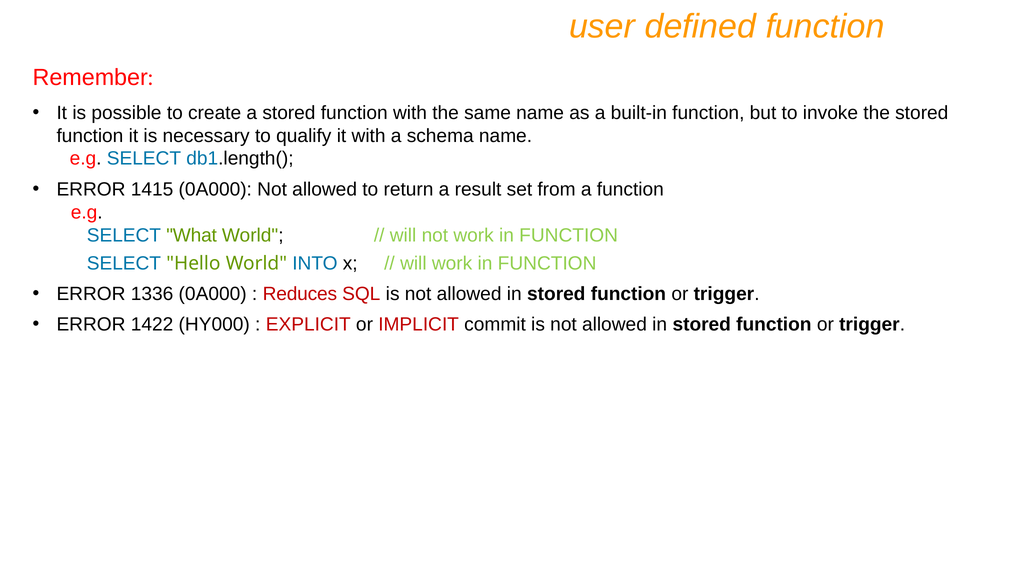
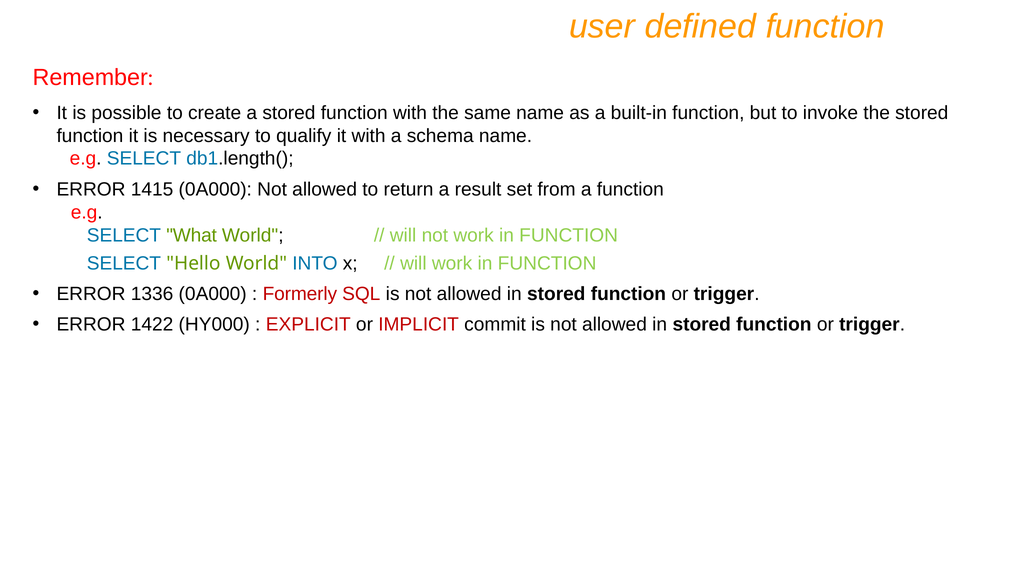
Reduces: Reduces -> Formerly (300, 294)
